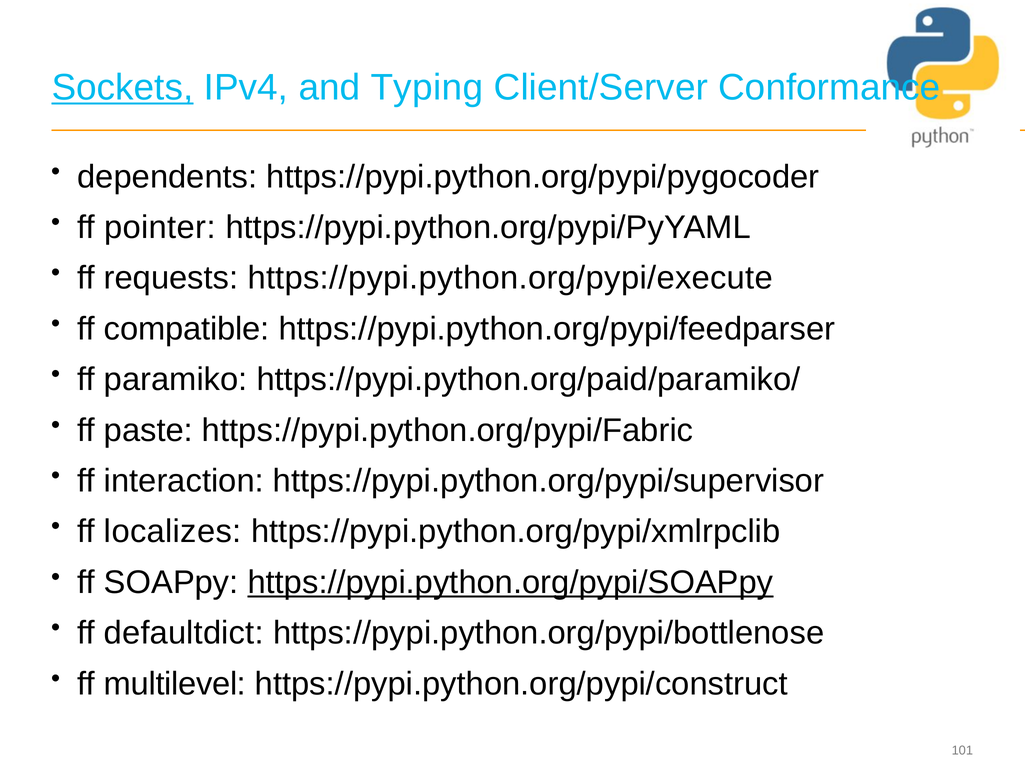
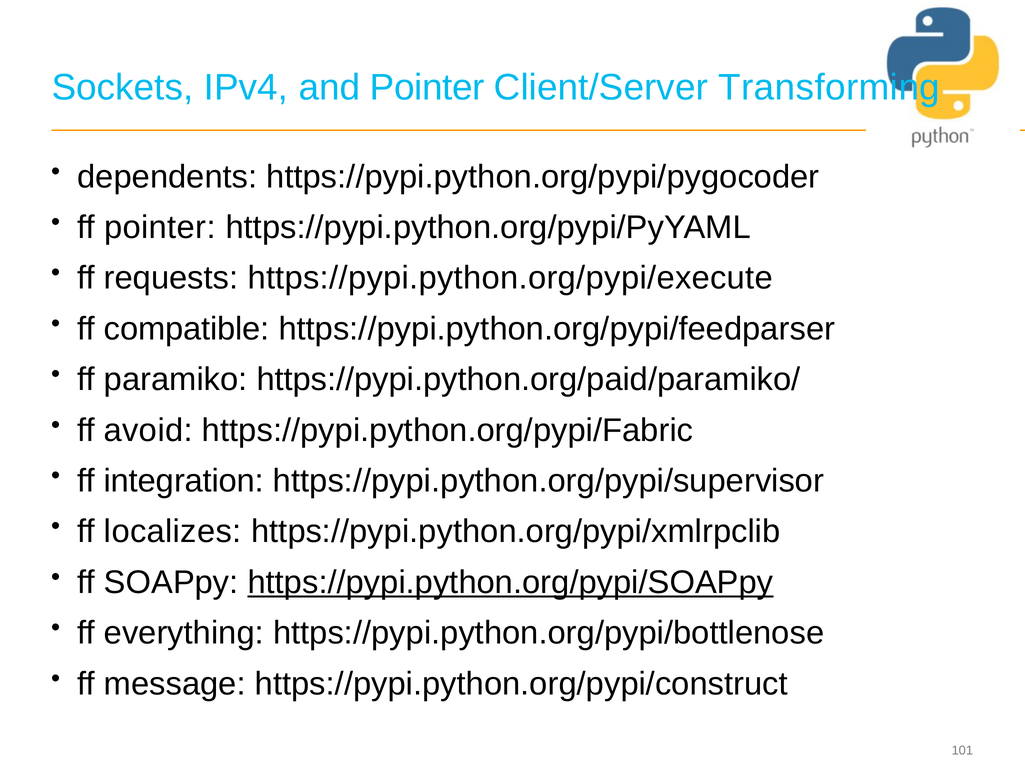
Sockets underline: present -> none (123, 87)
and Typing: Typing -> Pointer (427, 87)
Conformance: Conformance -> Transforming (829, 87)
paste: paste -> avoid (148, 430)
interaction: interaction -> integration (184, 481)
defaultdict: defaultdict -> everything (184, 633)
multilevel: multilevel -> message (175, 684)
